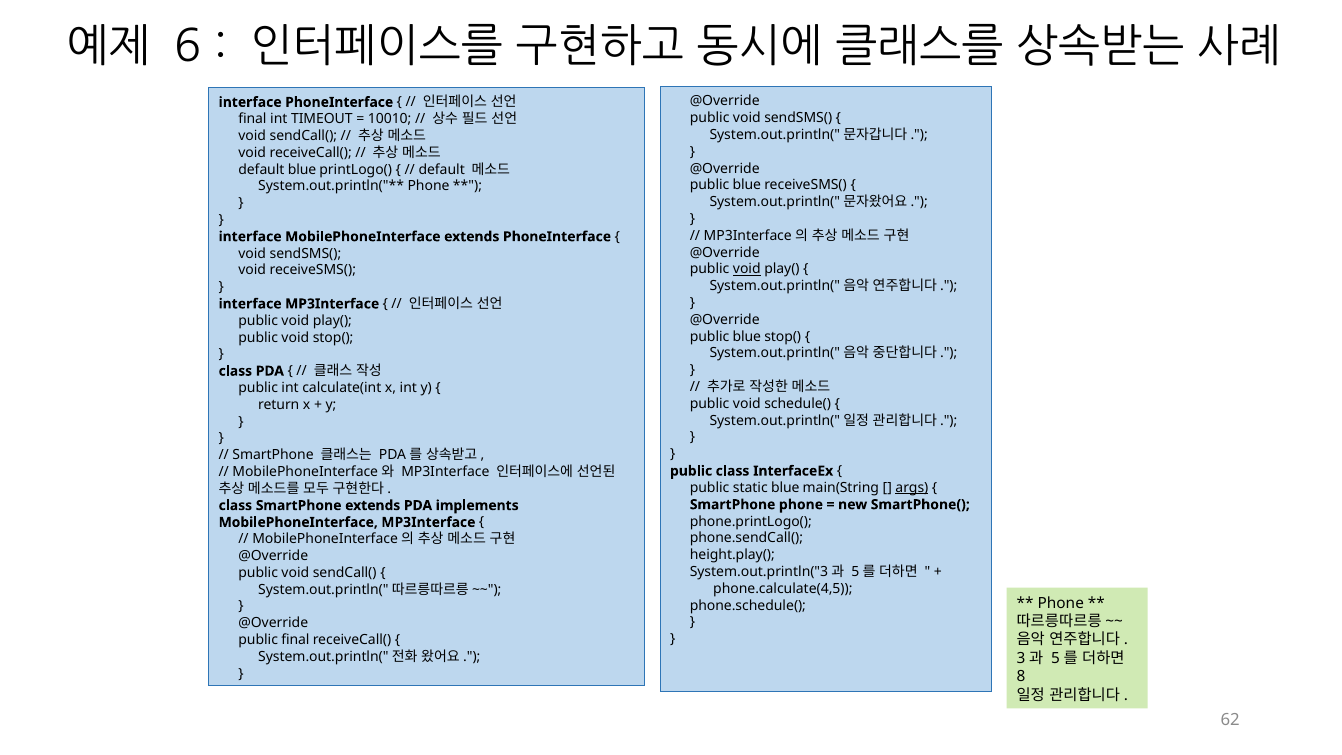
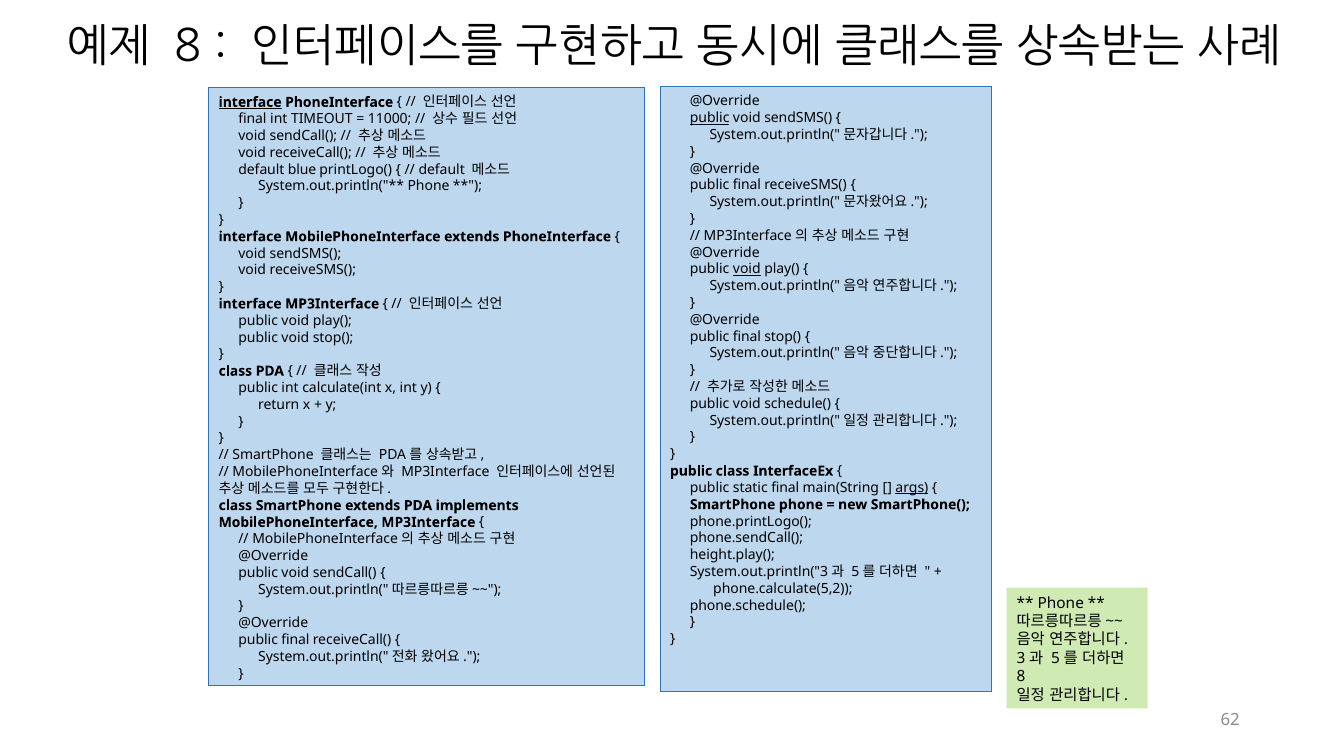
6: 6 -> 8 (188, 47)
interface underline: none -> present (250, 102)
public underline: none -> present (710, 118)
10010: 10010 -> 11000 (390, 119)
blue: blue -> final (747, 185)
blue: blue -> final (747, 336)
static blue: blue -> final (785, 488)
phone.calculate(4,5: phone.calculate(4,5 -> phone.calculate(5,2 (783, 589)
